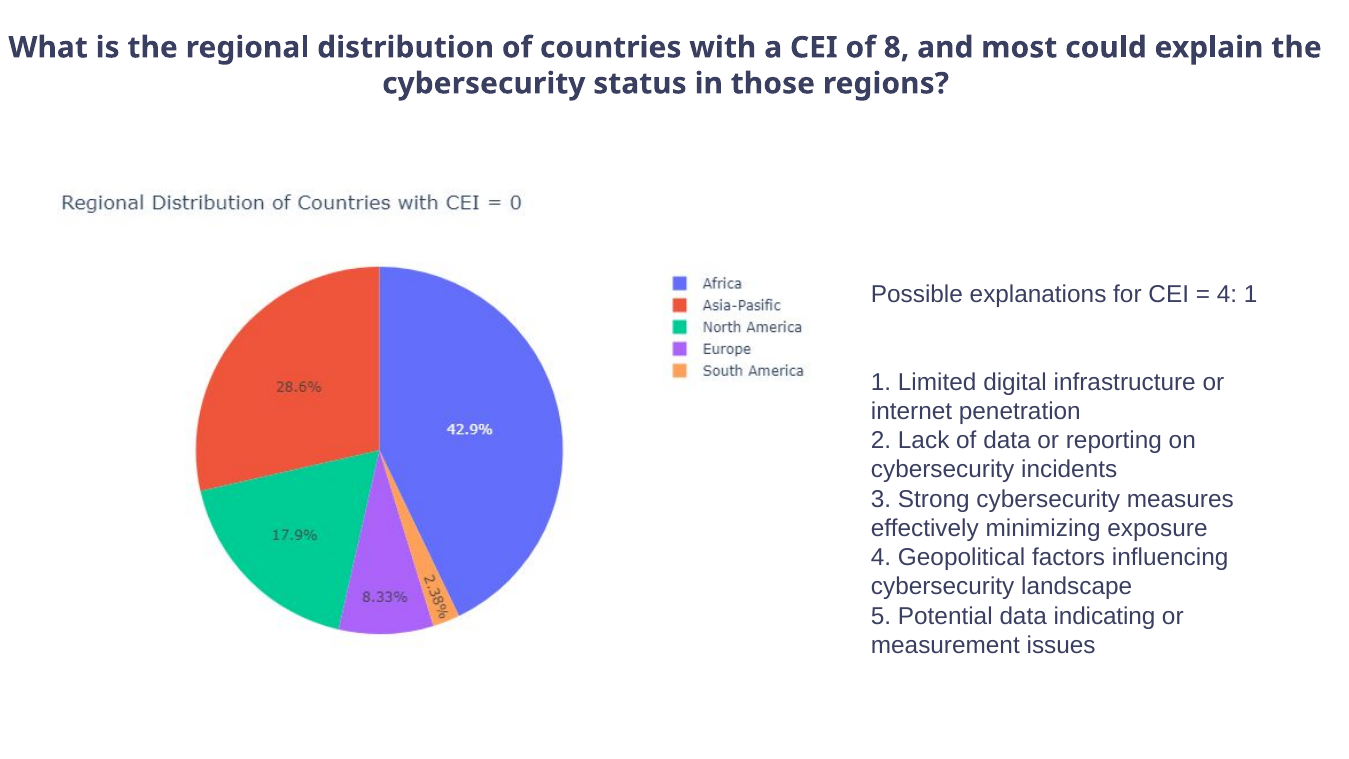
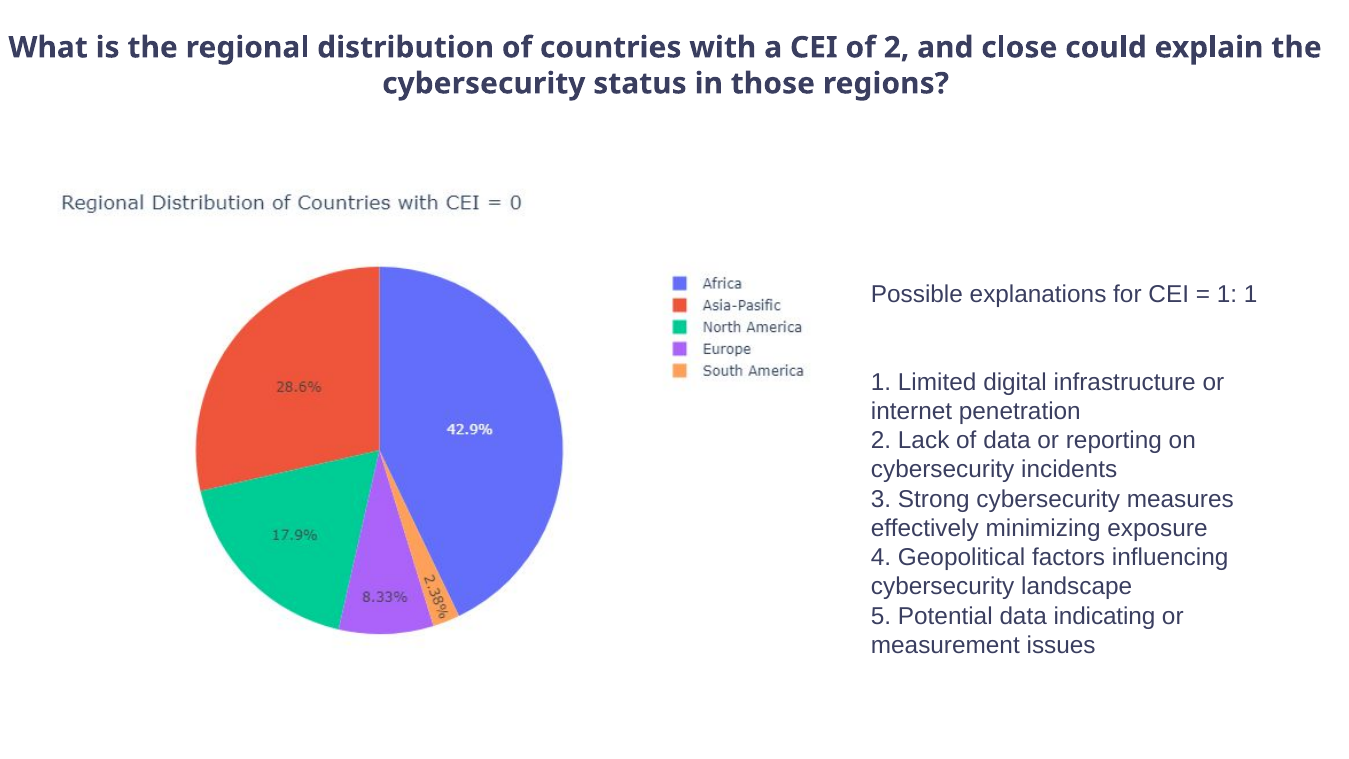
of 8: 8 -> 2 (896, 48)
most: most -> close (1019, 48)
4: 4 -> 1 (1227, 294)
